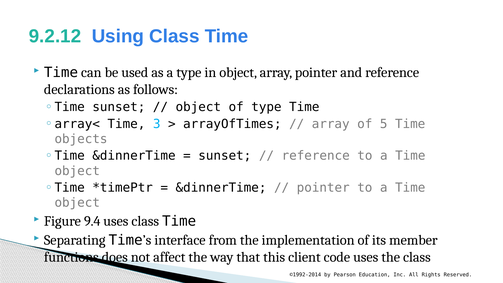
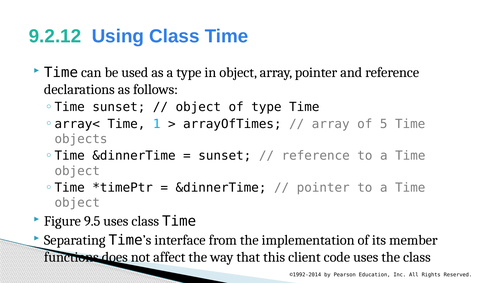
3: 3 -> 1 (157, 124)
9.4: 9.4 -> 9.5 (92, 221)
